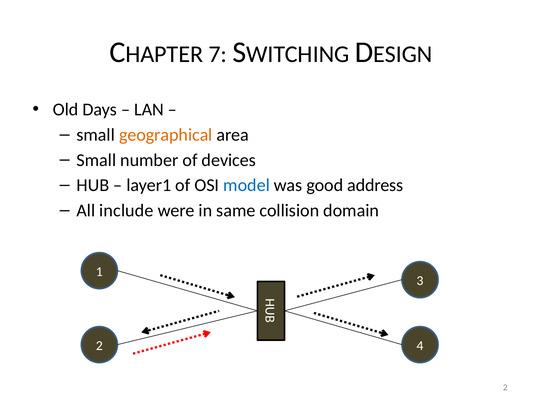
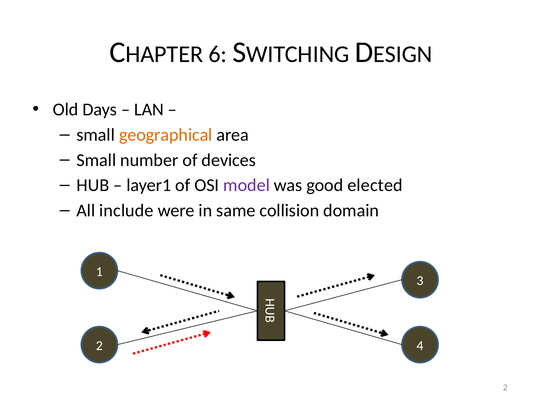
7: 7 -> 6 (218, 54)
model colour: blue -> purple (247, 186)
address: address -> elected (375, 186)
